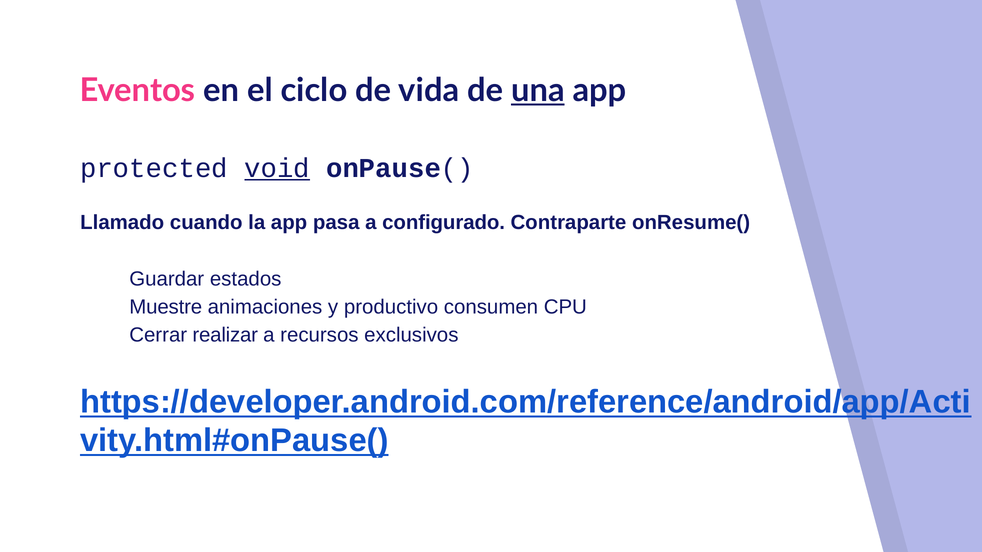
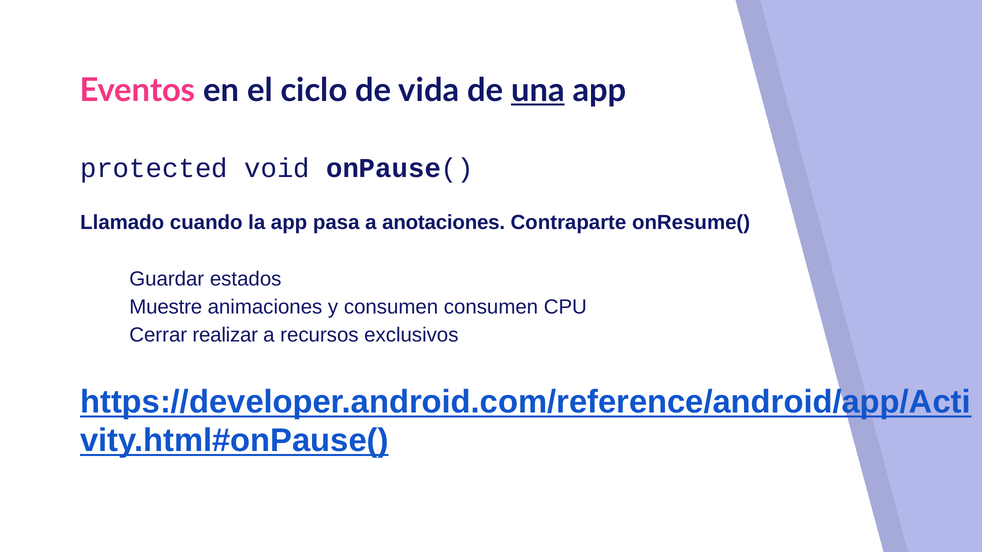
void underline: present -> none (277, 168)
configurado: configurado -> anotaciones (444, 223)
y productivo: productivo -> consumen (391, 307)
